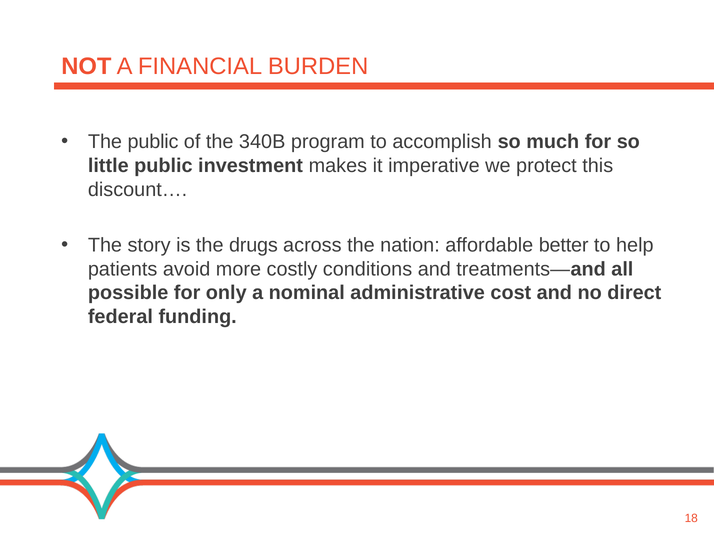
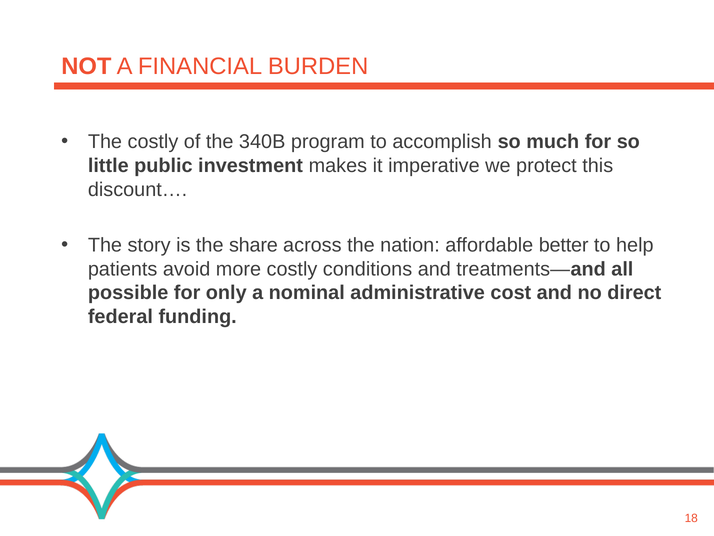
The public: public -> costly (153, 142)
drugs: drugs -> share (253, 245)
